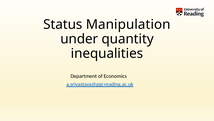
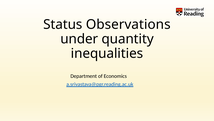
Manipulation: Manipulation -> Observations (128, 24)
